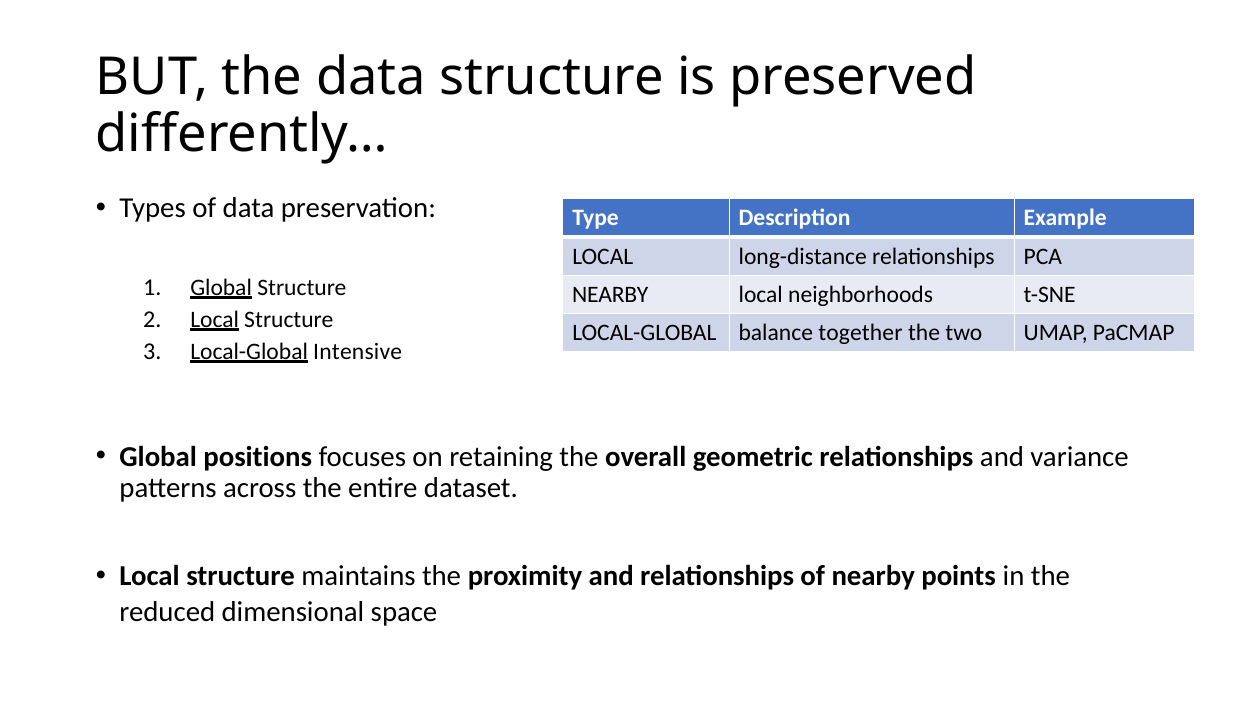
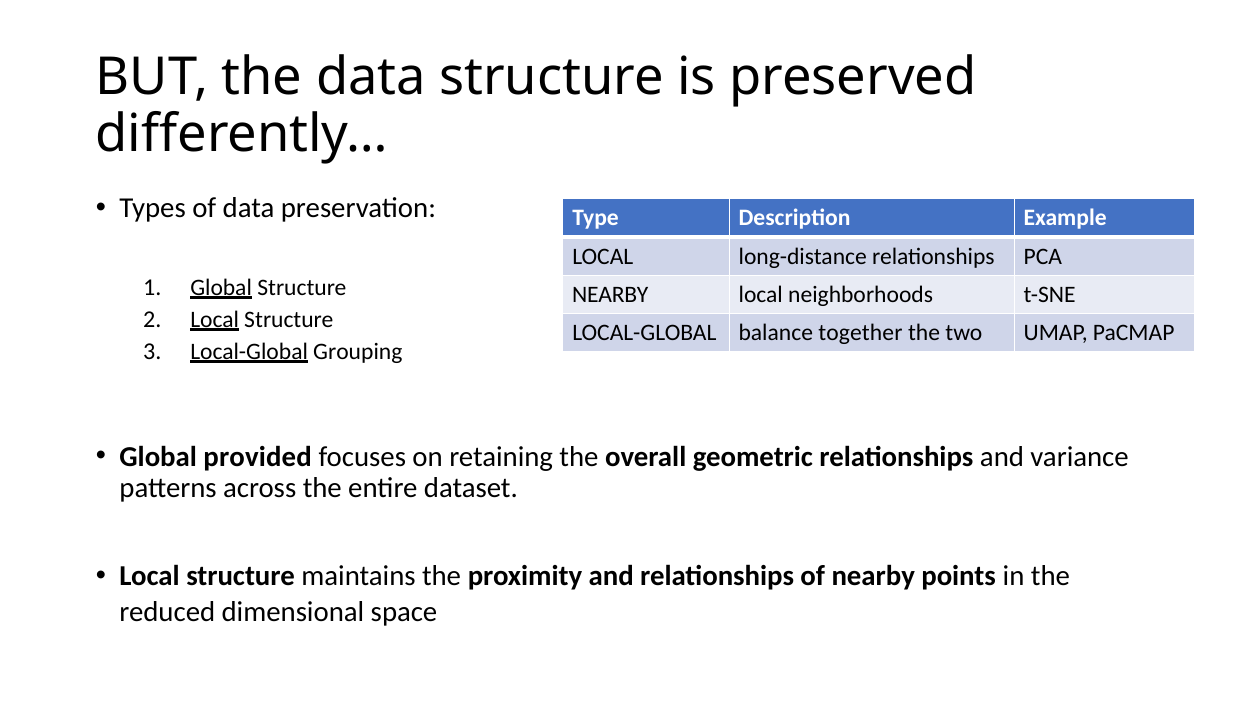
Intensive: Intensive -> Grouping (358, 352)
positions: positions -> provided (258, 457)
